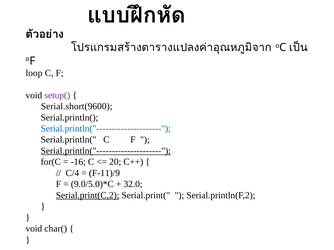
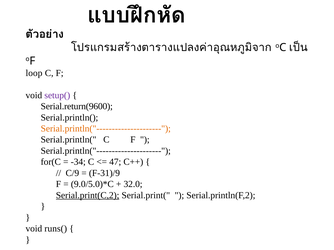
Serial.short(9600: Serial.short(9600 -> Serial.return(9600 (77, 107)
Serial.println("--------------------- colour: blue -> orange (106, 129)
Serial.println("--------------------- underline: present -> none (106, 151)
-16: -16 -> -34 (78, 162)
20: 20 -> 47 (115, 162)
C/4: C/4 -> C/9 (72, 173)
F-11)/9: F-11)/9 -> F-31)/9 (104, 173)
char(: char( -> runs( (56, 229)
